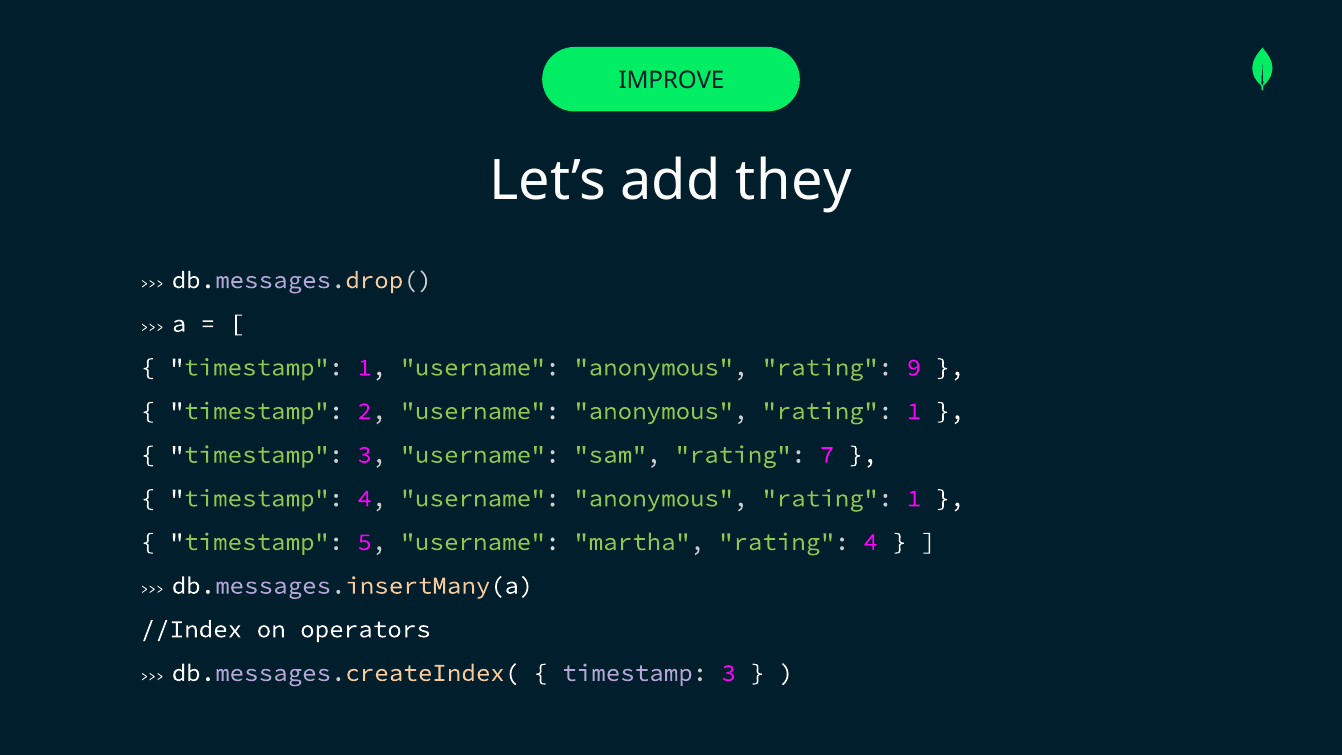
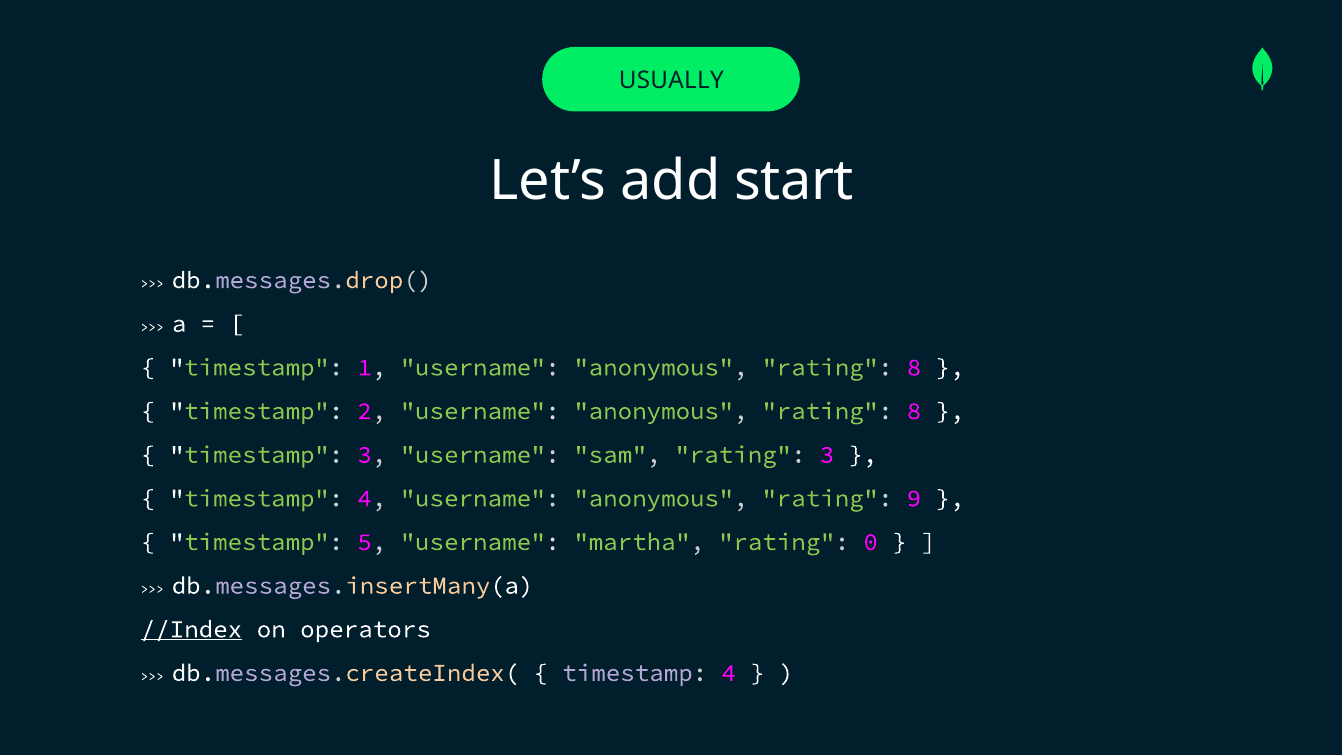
IMPROVE: IMPROVE -> USUALLY (671, 81)
they: they -> start (794, 181)
9: 9 -> 8 (914, 367)
1: 1 -> 8 (914, 411)
rating 7: 7 -> 3 (827, 455)
1: 1 -> 9 (914, 498)
rating 4: 4 -> 0 (871, 542)
//Index underline: none -> present (191, 629)
3: 3 -> 4 (729, 673)
